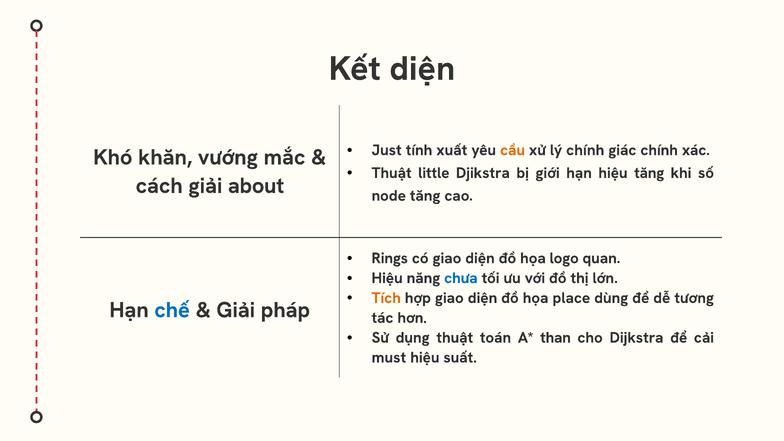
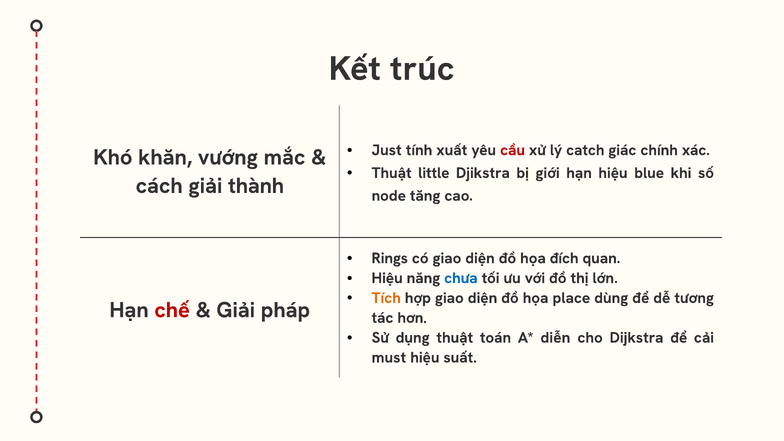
Kết diện: diện -> trúc (422, 69)
cầu colour: orange -> red (513, 150)
lý chính: chính -> catch (585, 150)
hiệu tăng: tăng -> blue (649, 173)
about: about -> thành (256, 186)
logo: logo -> đích (564, 258)
chế colour: blue -> red (172, 310)
than: than -> diễn (555, 338)
